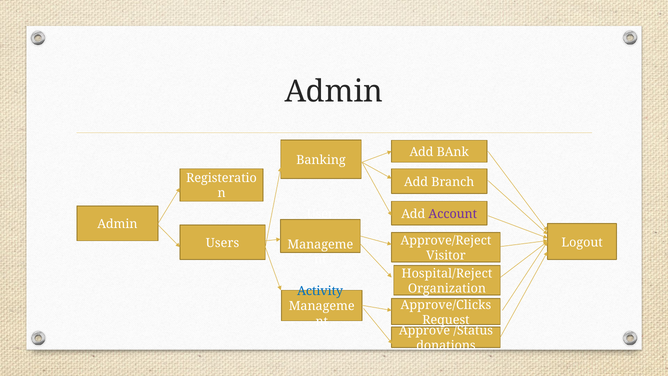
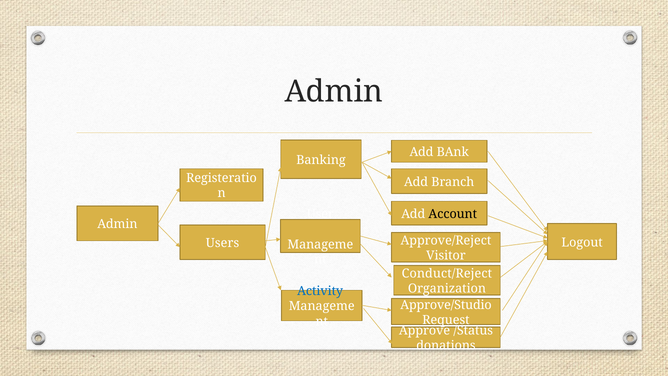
Account colour: purple -> black (453, 214)
Hospital/Reject: Hospital/Reject -> Conduct/Reject (447, 274)
Approve/Clicks: Approve/Clicks -> Approve/Studio (446, 305)
